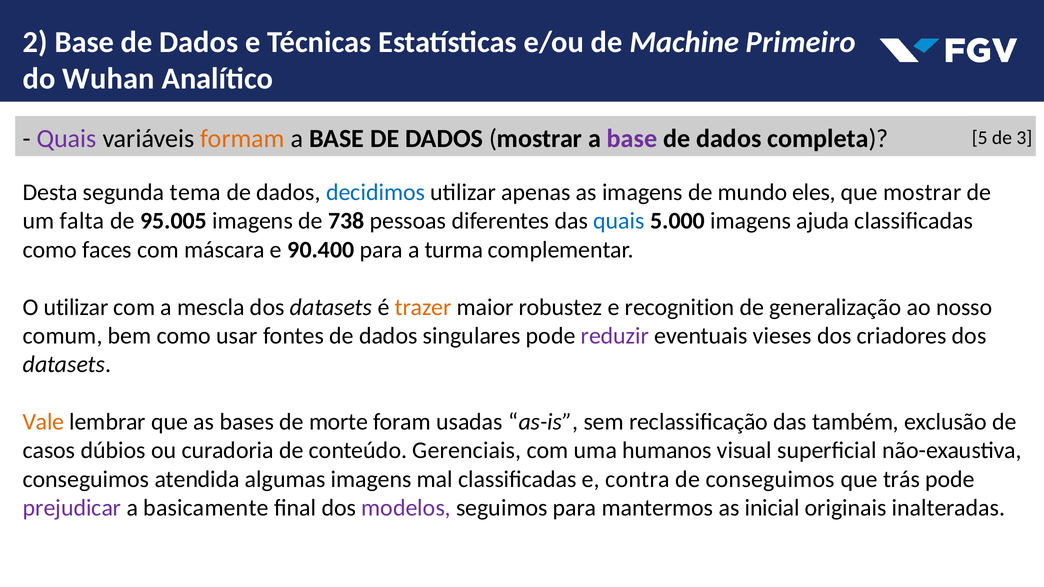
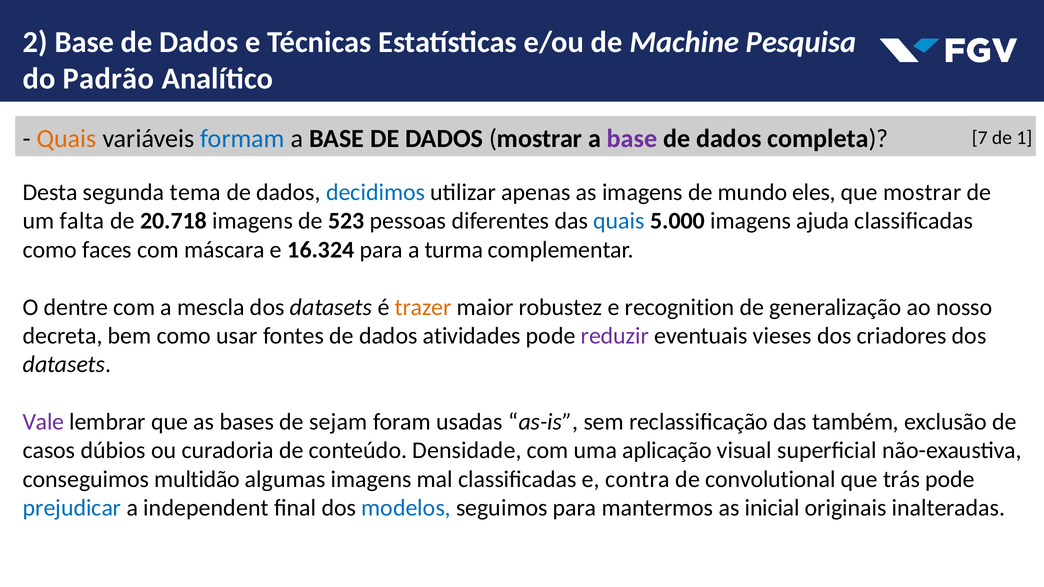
Primeiro: Primeiro -> Pesquisa (801, 42)
Wuhan: Wuhan -> Padrão (108, 79)
Quais colour: purple -> orange (67, 139)
formam colour: orange -> blue (242, 139)
5: 5 -> 7 (980, 138)
3: 3 -> 1 (1024, 138)
95.005: 95.005 -> 20.718 (173, 221)
738: 738 -> 523 (346, 221)
90.400: 90.400 -> 16.324 (321, 250)
O utilizar: utilizar -> dentre (76, 307)
comum: comum -> decreta (63, 336)
singulares: singulares -> atividades (472, 336)
Vale colour: orange -> purple (43, 422)
morte: morte -> sejam (338, 422)
Gerenciais: Gerenciais -> Densidade (467, 451)
humanos: humanos -> aplicação (667, 451)
atendida: atendida -> multidão (197, 479)
de conseguimos: conseguimos -> convolutional (770, 479)
prejudicar colour: purple -> blue (72, 508)
basicamente: basicamente -> independent (206, 508)
modelos colour: purple -> blue (406, 508)
